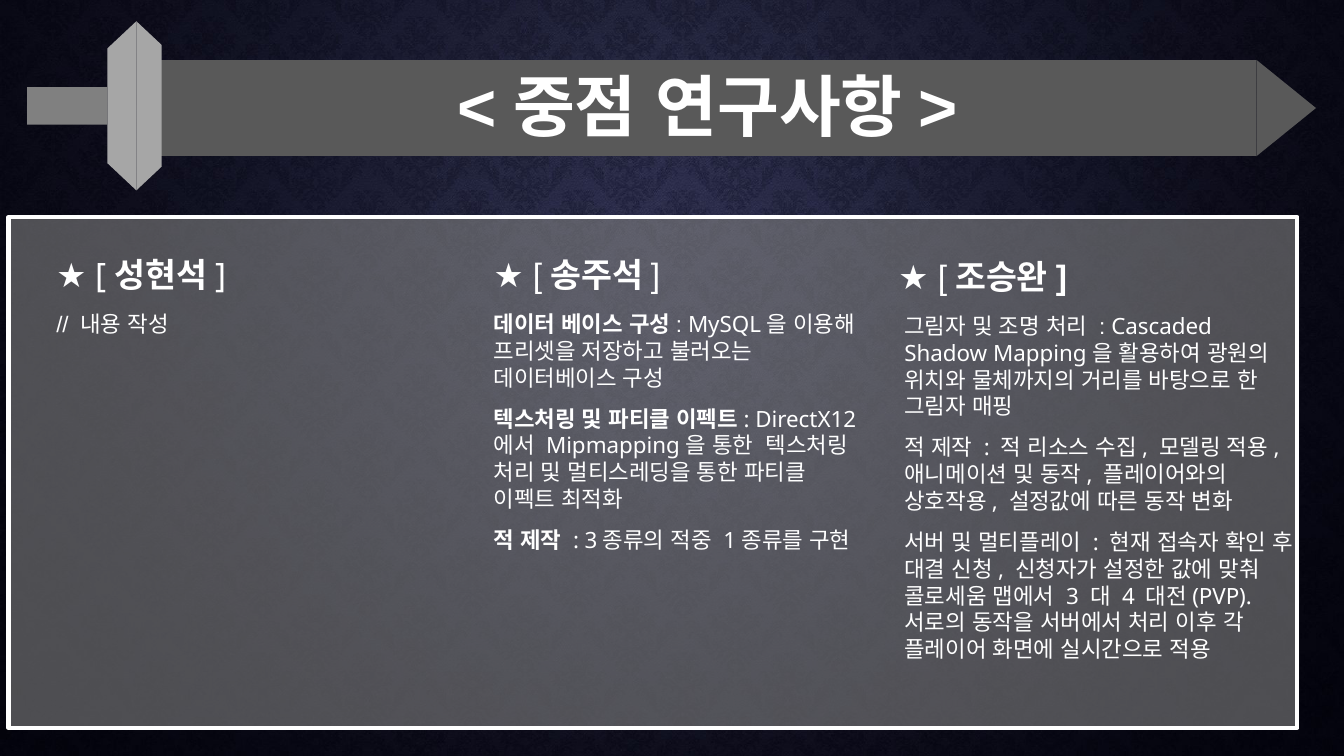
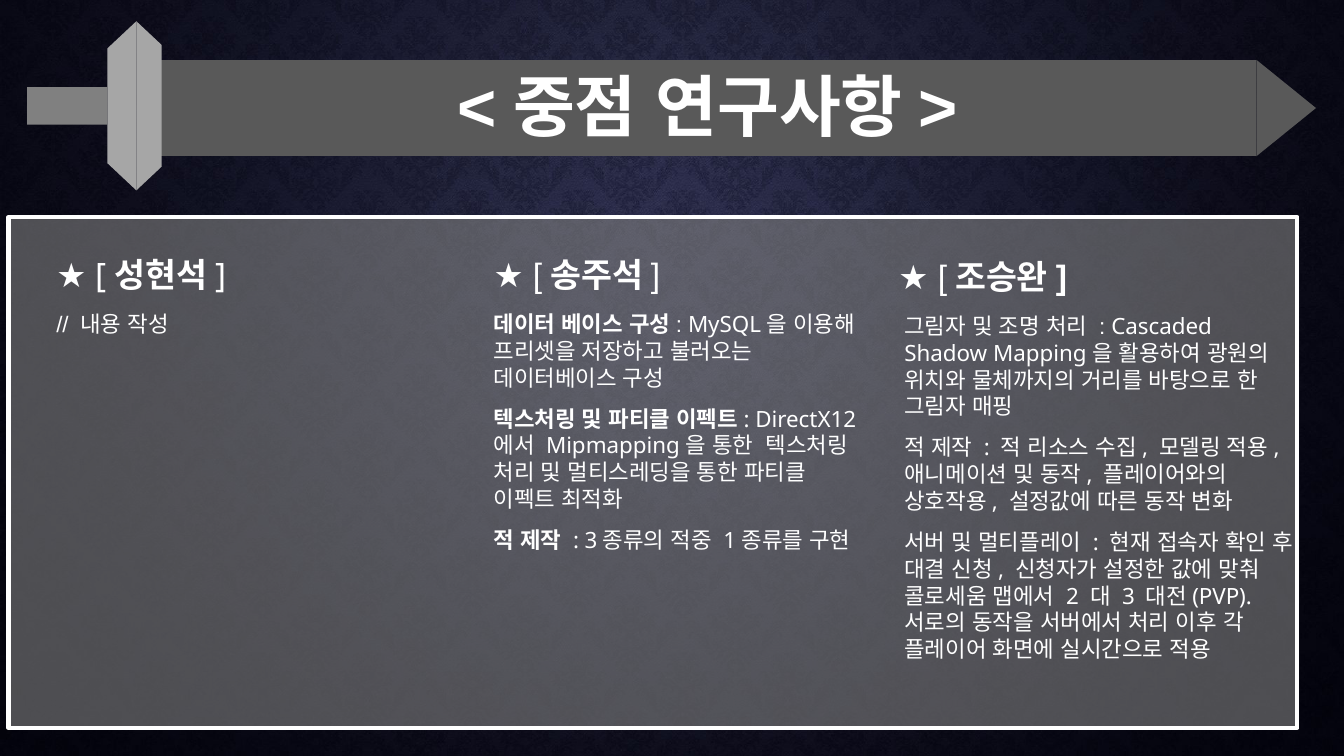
3: 3 -> 2 (1073, 597)
4: 4 -> 3 (1128, 597)
